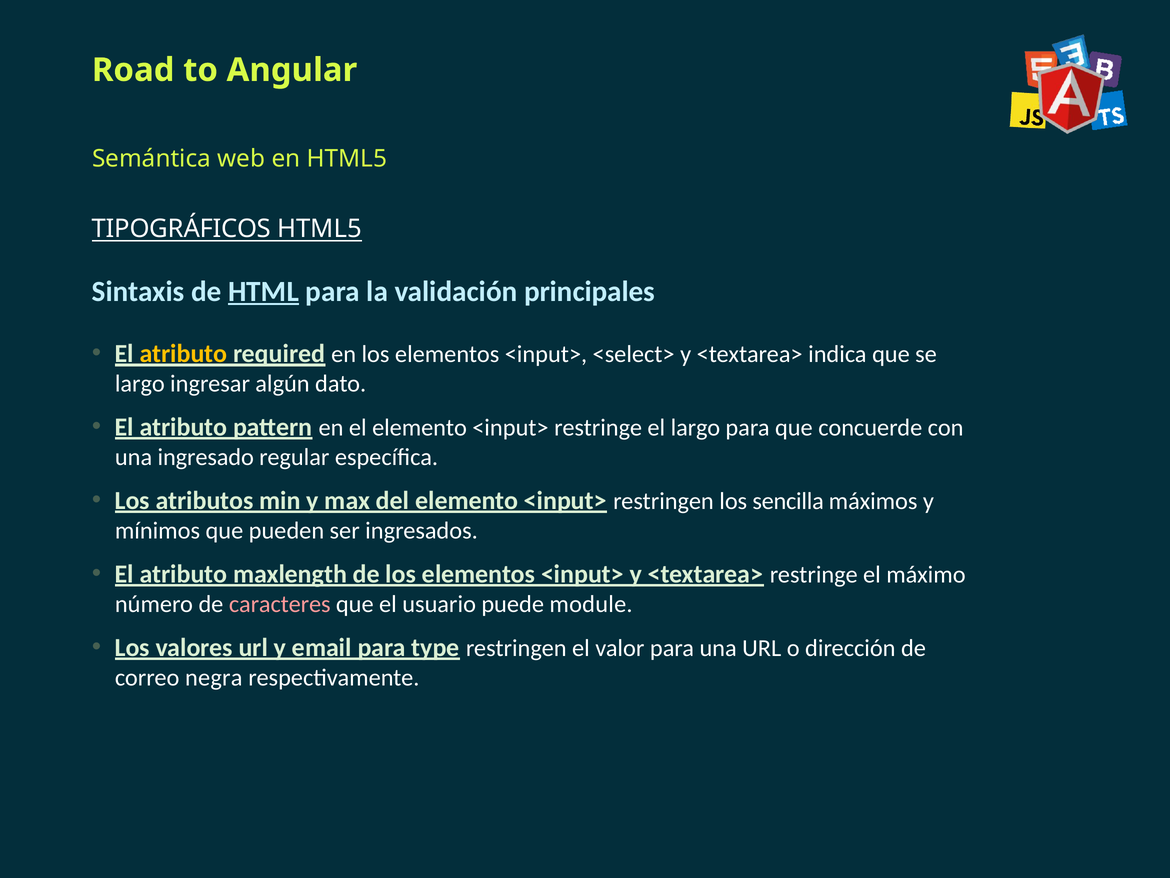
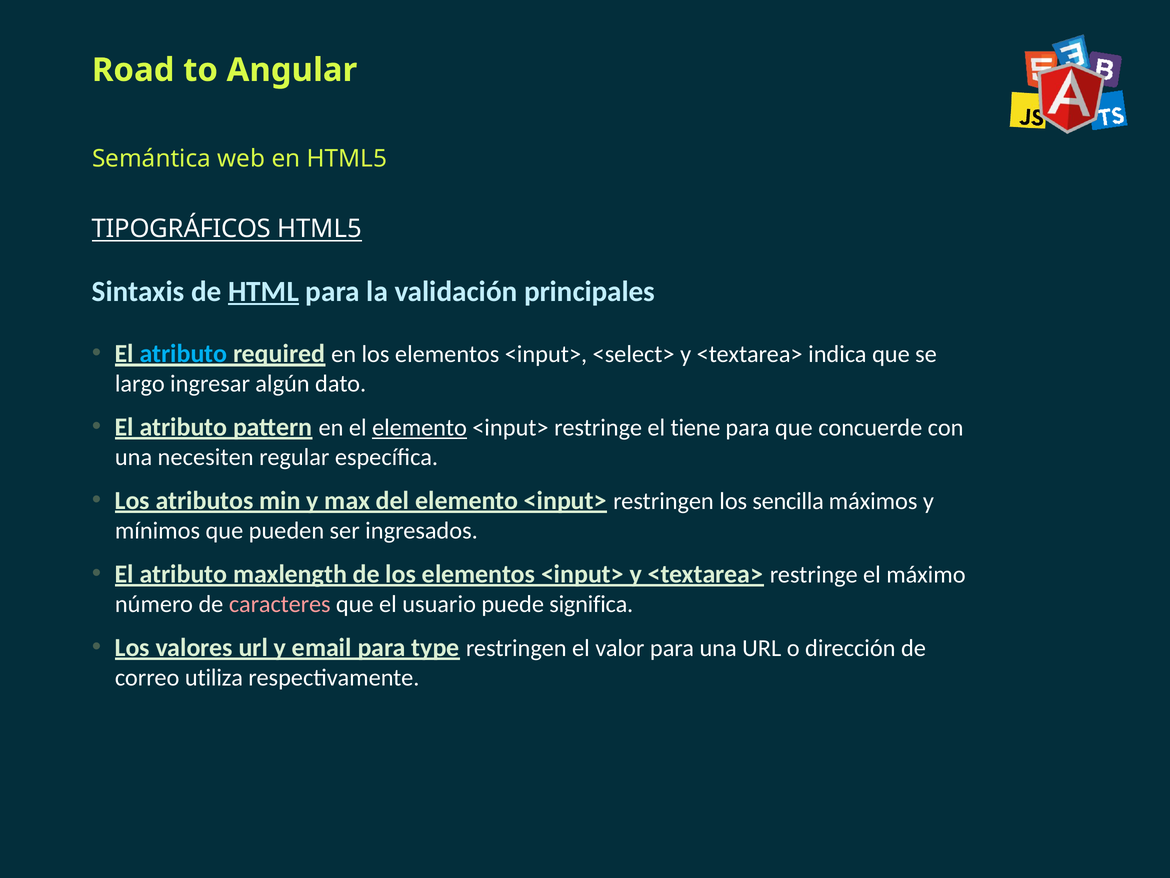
atributo colour: yellow -> light blue (184, 353)
elemento underline: none -> present (419, 427)
el largo: largo -> tiene (695, 427)
ingresado: ingresado -> necesiten (206, 457)
module: module -> significa (591, 604)
negra: negra -> utiliza (214, 677)
